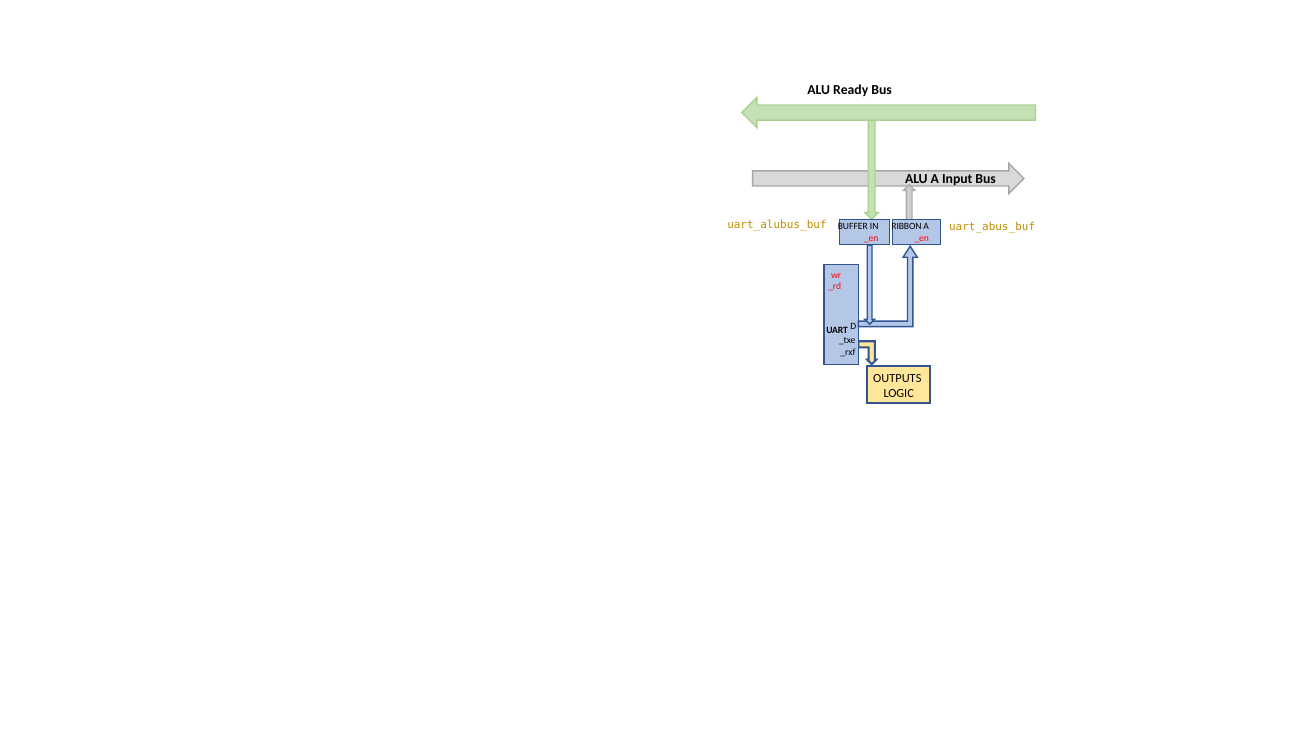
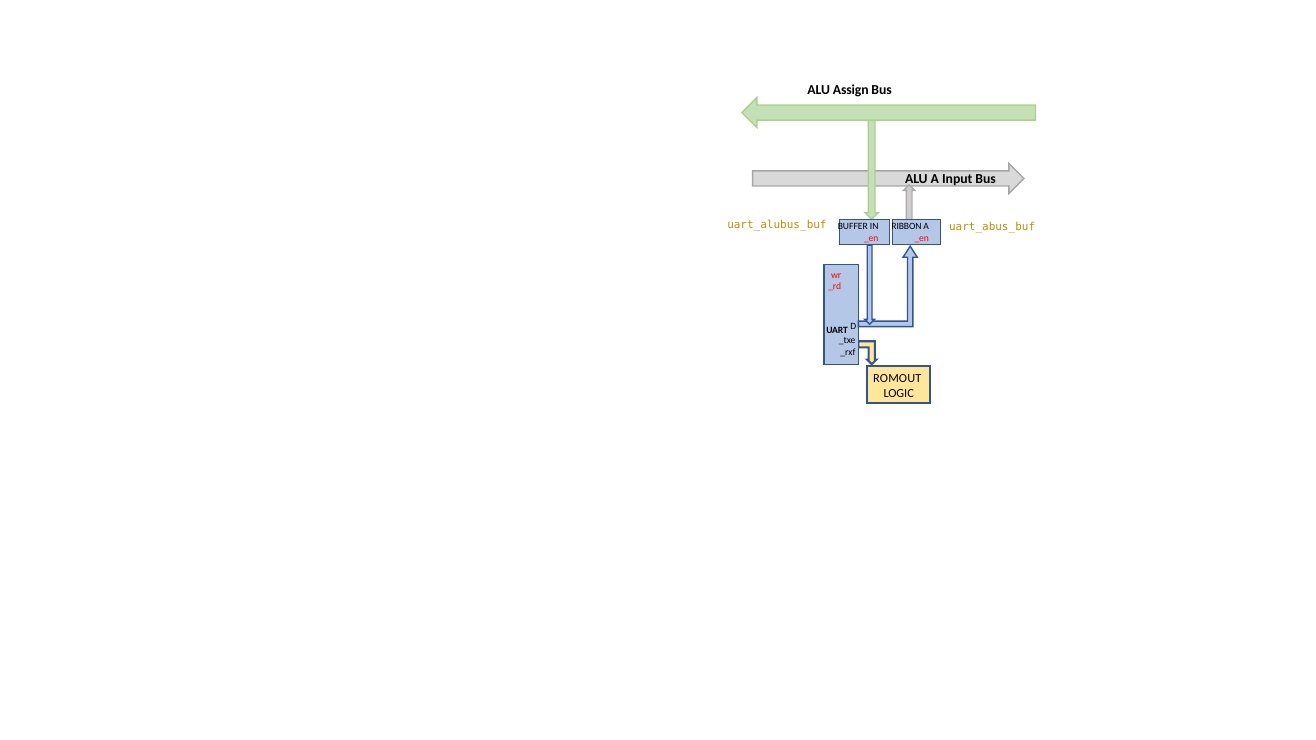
Ready: Ready -> Assign (851, 90)
OUTPUTS: OUTPUTS -> ROMOUT (897, 378)
